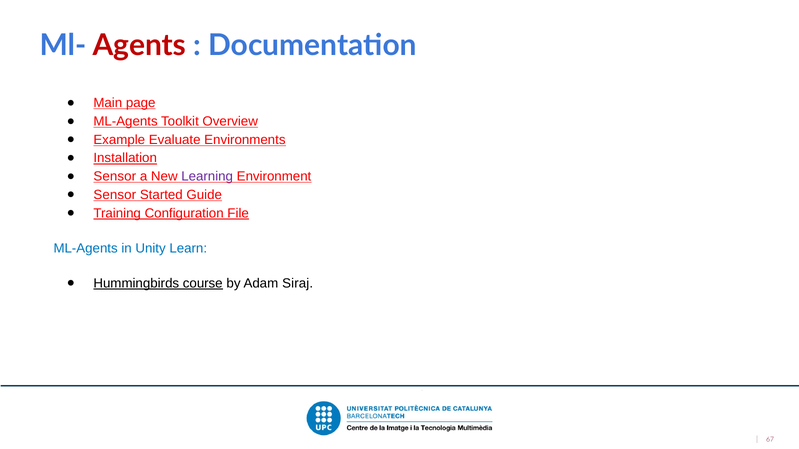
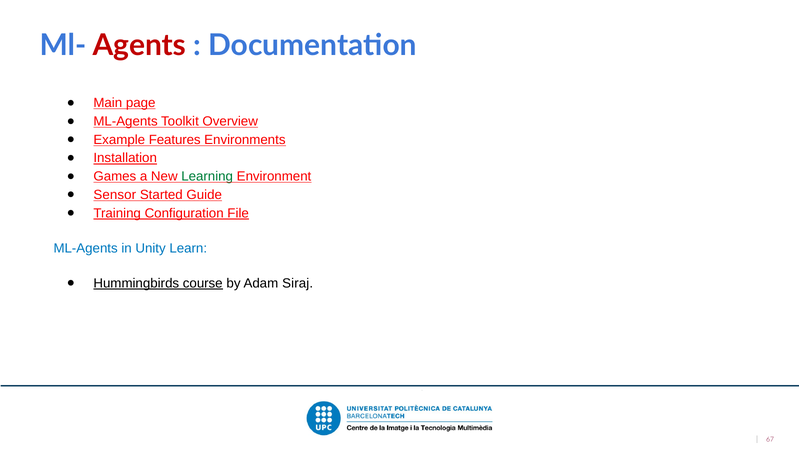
Evaluate: Evaluate -> Features (175, 140)
Sensor: Sensor -> Games (115, 177)
Learning colour: purple -> green (207, 177)
